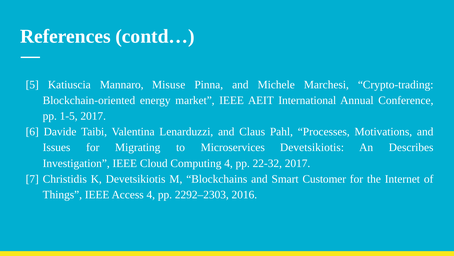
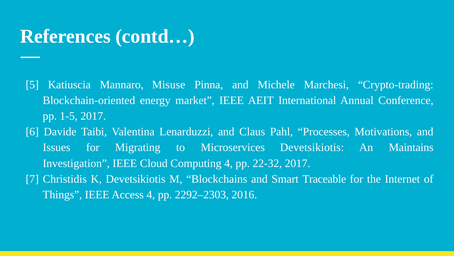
Describes: Describes -> Maintains (411, 147)
Customer: Customer -> Traceable (324, 179)
